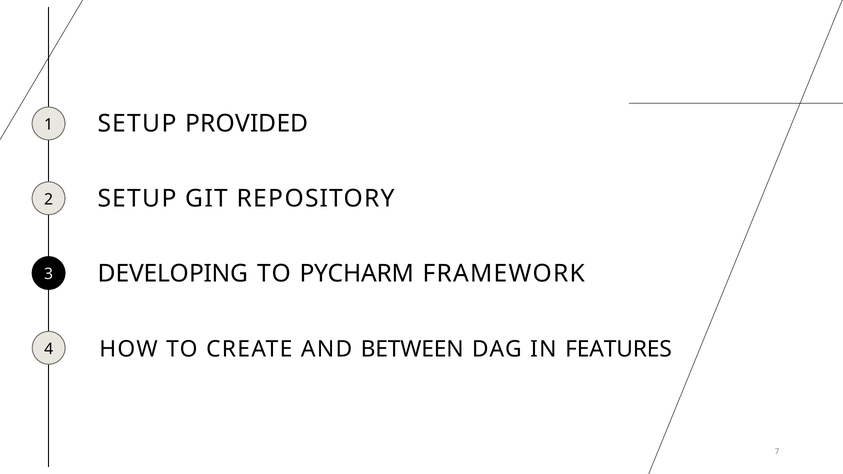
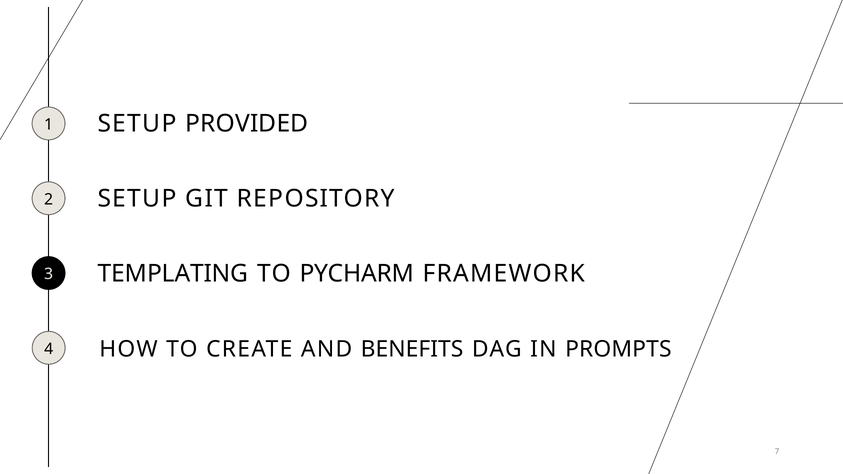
DEVELOPING: DEVELOPING -> TEMPLATING (173, 274)
BETWEEN: BETWEEN -> BENEFITS (412, 349)
FEATURES: FEATURES -> PROMPTS (618, 349)
